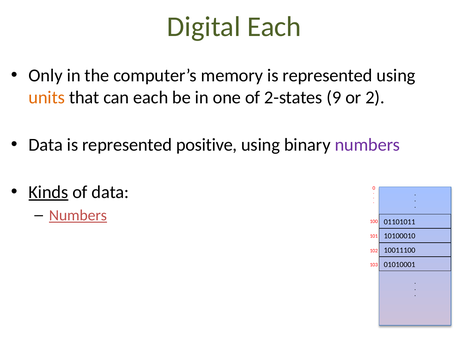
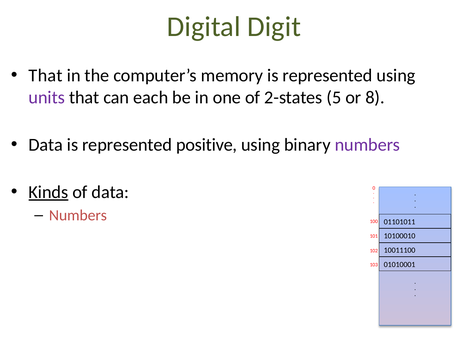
Digital Each: Each -> Digit (274, 27)
Only: Only -> That (46, 76)
units colour: orange -> purple (47, 97)
9: 9 -> 5 (334, 97)
2: 2 -> 8 (375, 97)
Numbers underline: present -> none (78, 215)
